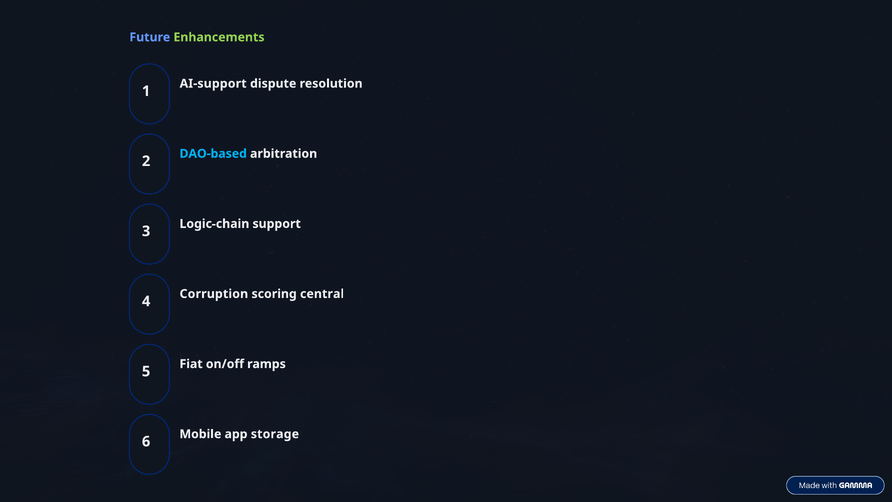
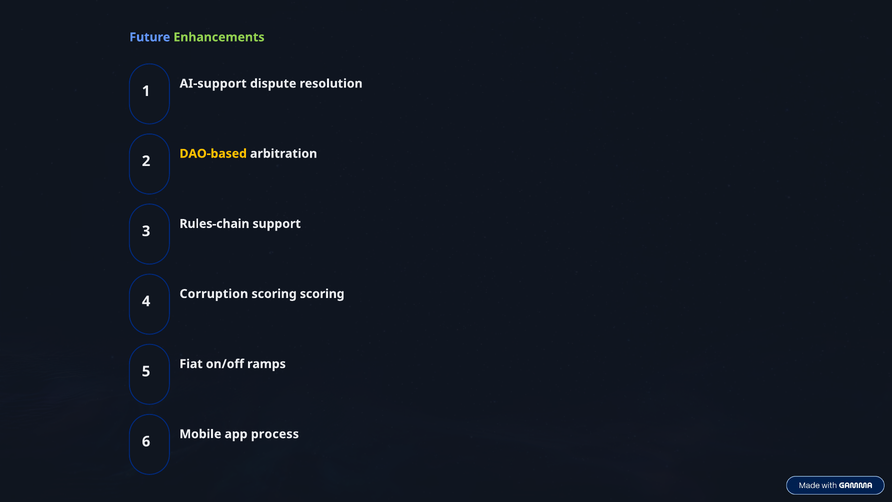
DAO-based colour: light blue -> yellow (213, 154)
Logic-chain: Logic-chain -> Rules-chain (214, 224)
scoring central: central -> scoring (322, 294)
storage: storage -> process (275, 434)
